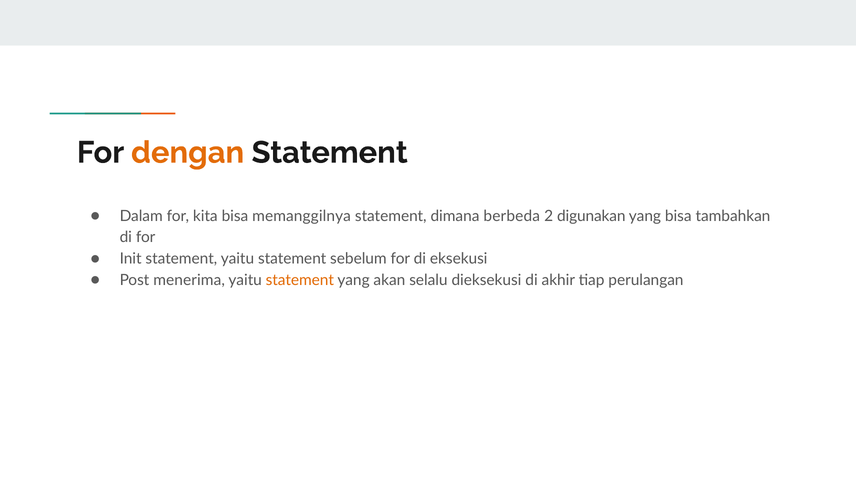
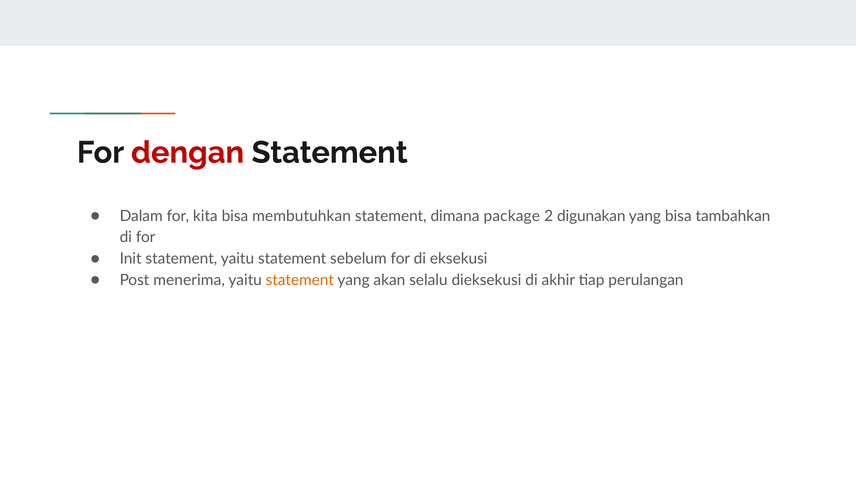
dengan colour: orange -> red (188, 153)
memanggilnya: memanggilnya -> membutuhkan (302, 216)
berbeda: berbeda -> package (512, 216)
